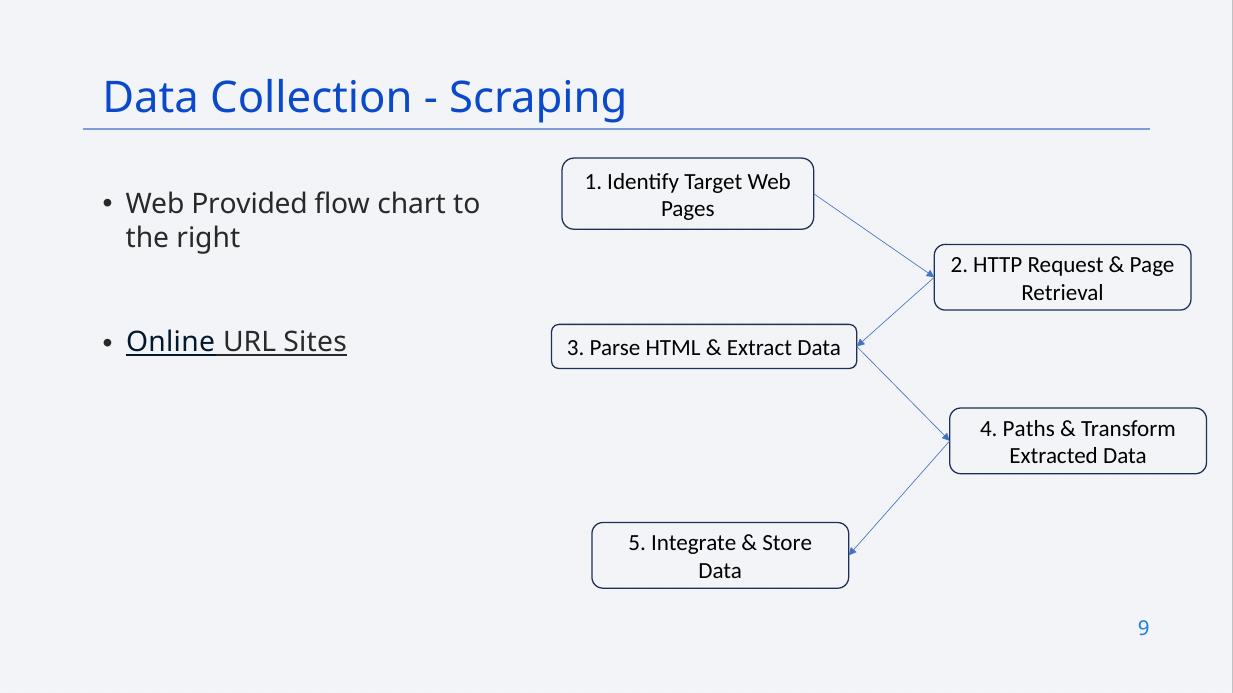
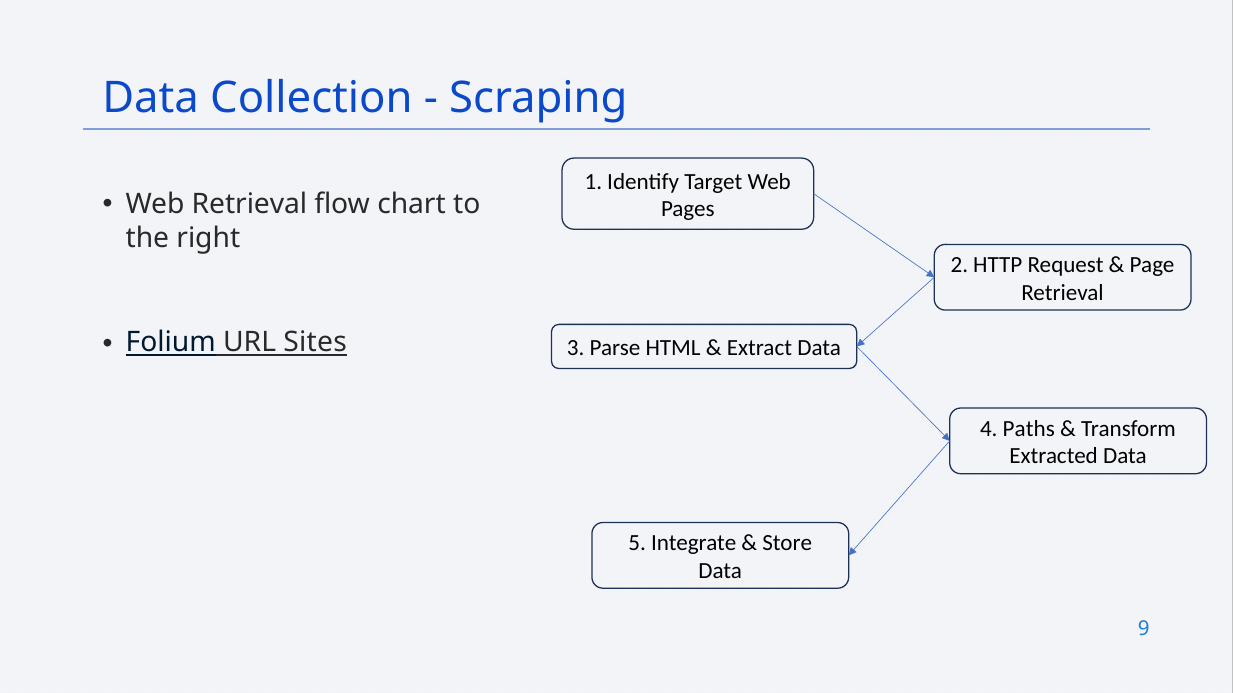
Web Provided: Provided -> Retrieval (249, 205)
Online: Online -> Folium (171, 342)
